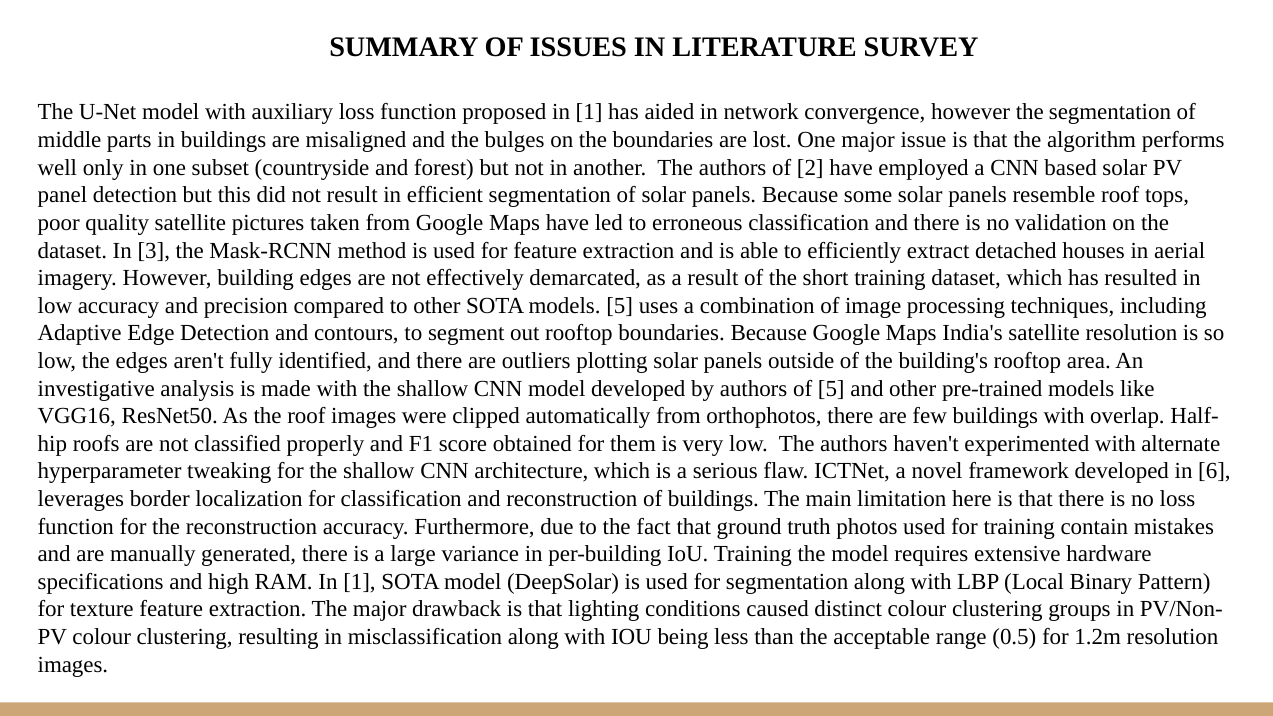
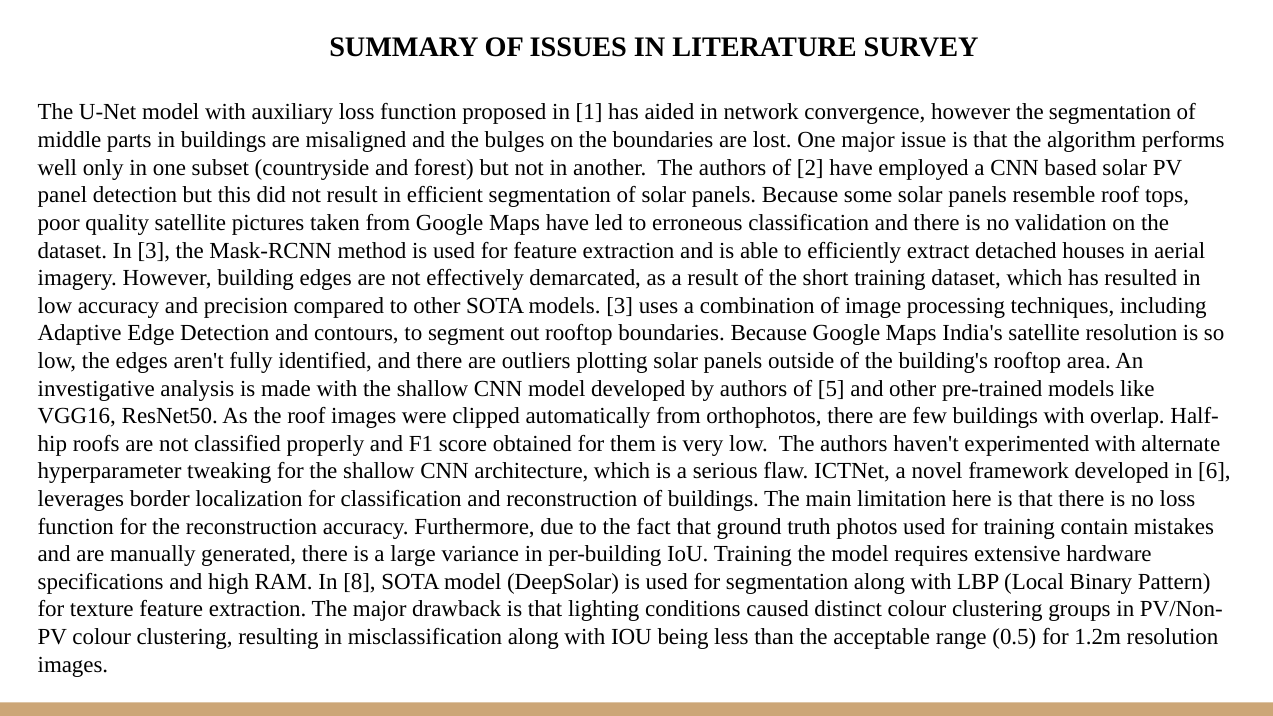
models 5: 5 -> 3 (620, 306)
RAM In 1: 1 -> 8 (360, 582)
